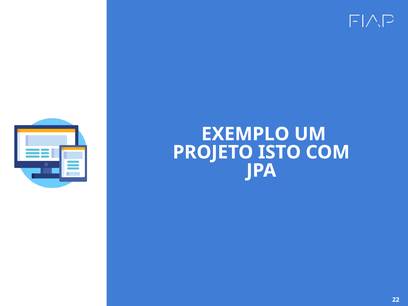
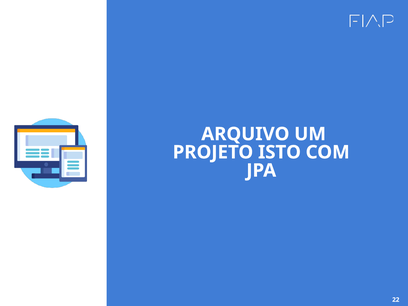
EXEMPLO: EXEMPLO -> ARQUIVO (245, 134)
